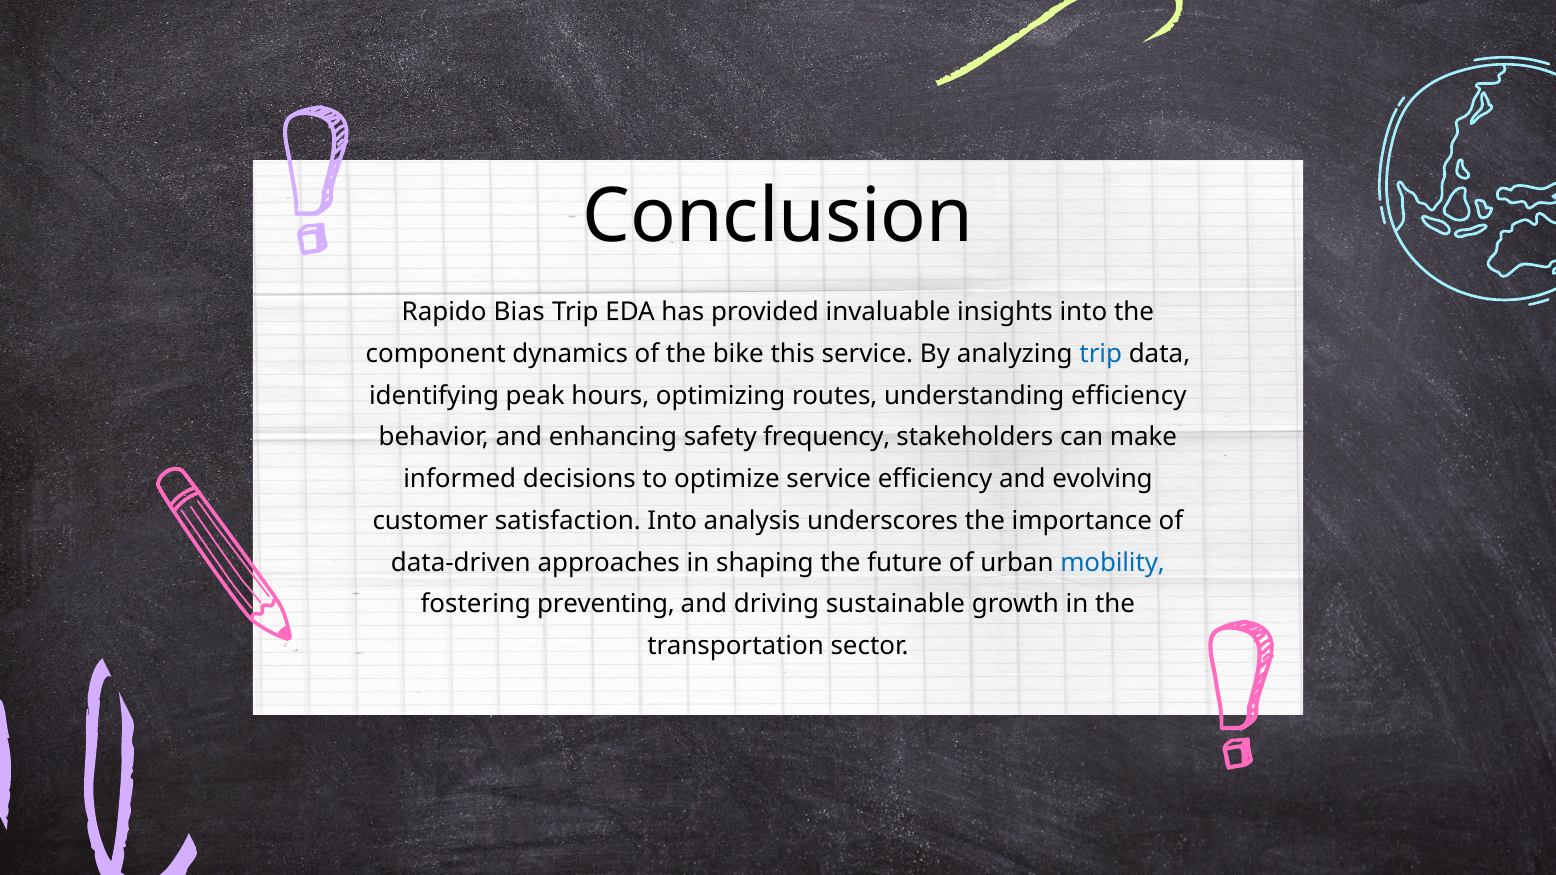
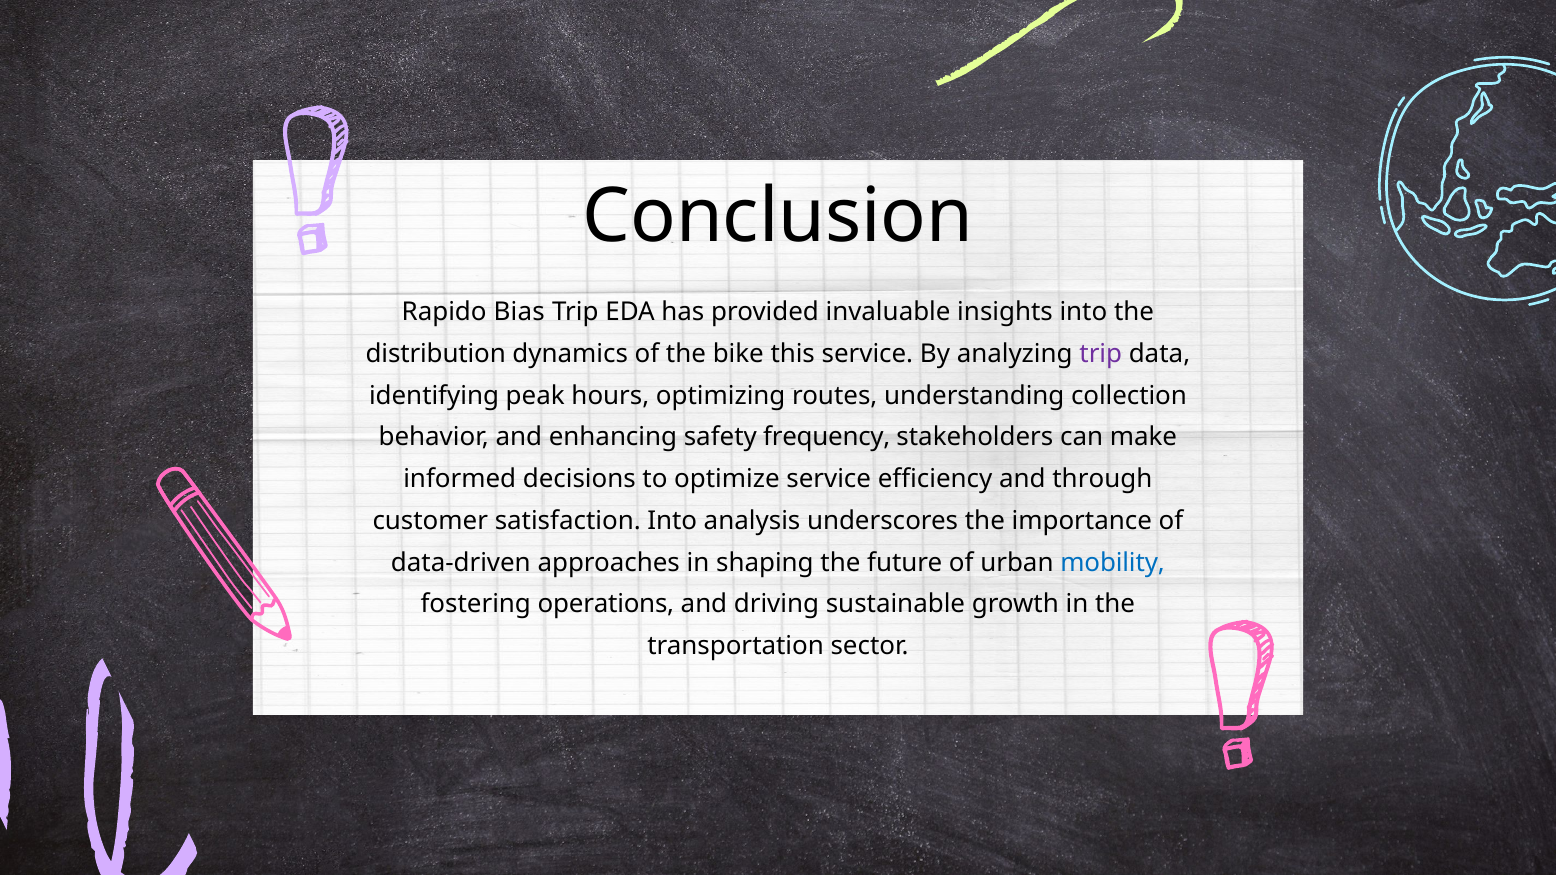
component: component -> distribution (436, 354)
trip colour: blue -> purple (1101, 354)
understanding efficiency: efficiency -> collection (1129, 396)
evolving: evolving -> through (1102, 479)
preventing: preventing -> operations (606, 604)
